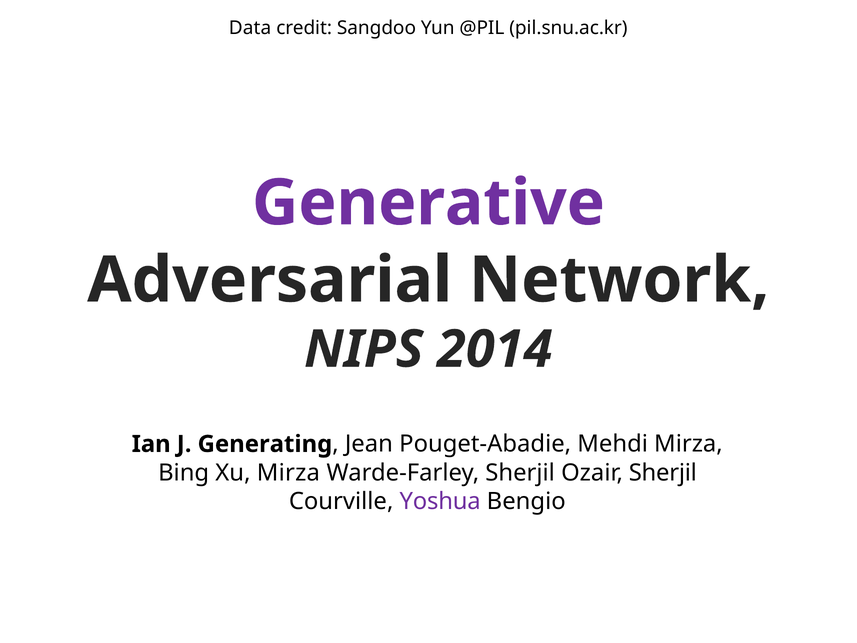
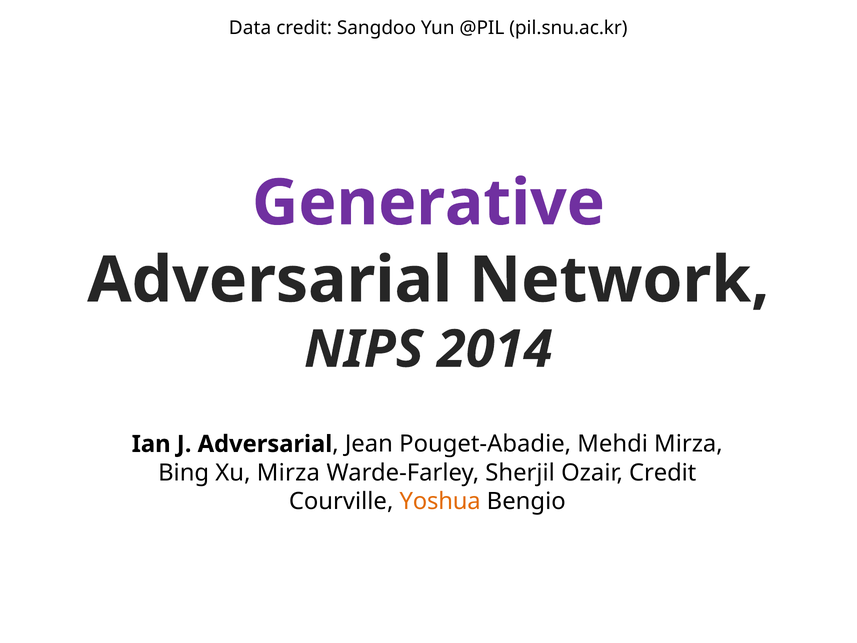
J Generating: Generating -> Adversarial (265, 444)
Ozair Sherjil: Sherjil -> Credit (663, 472)
Yoshua colour: purple -> orange (440, 501)
